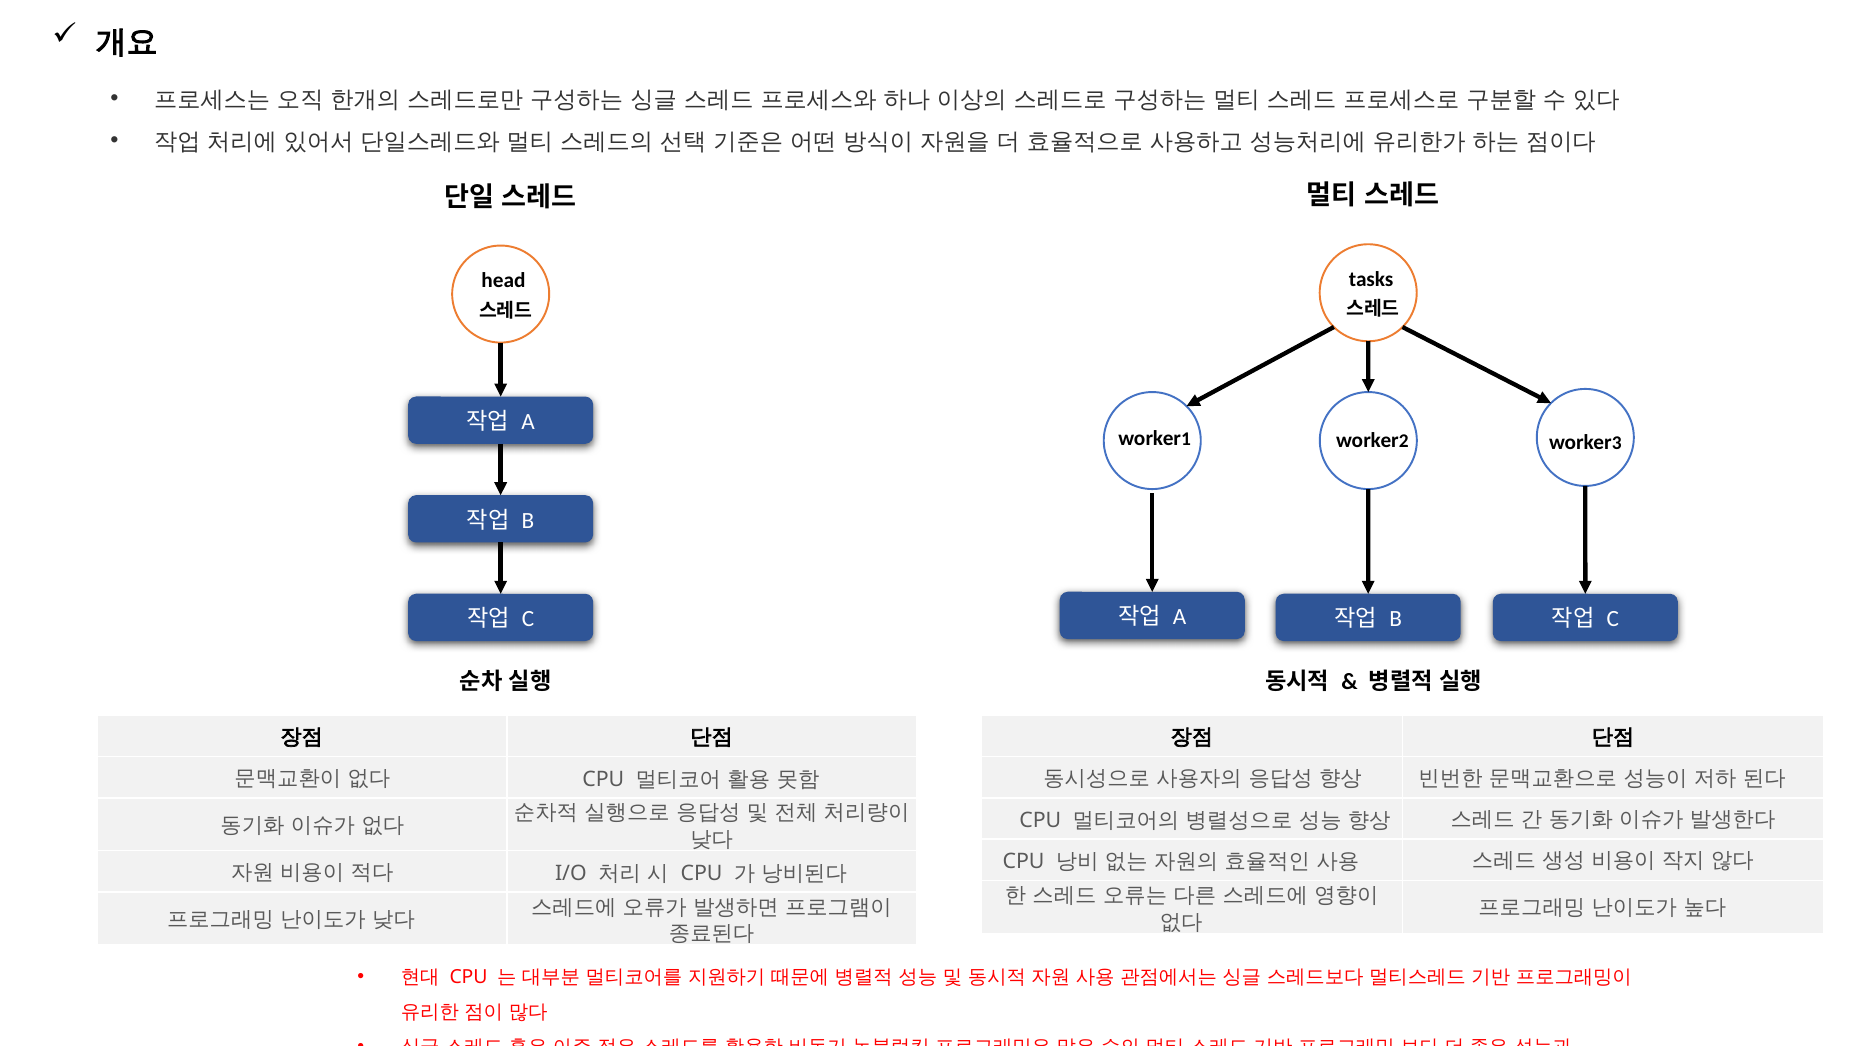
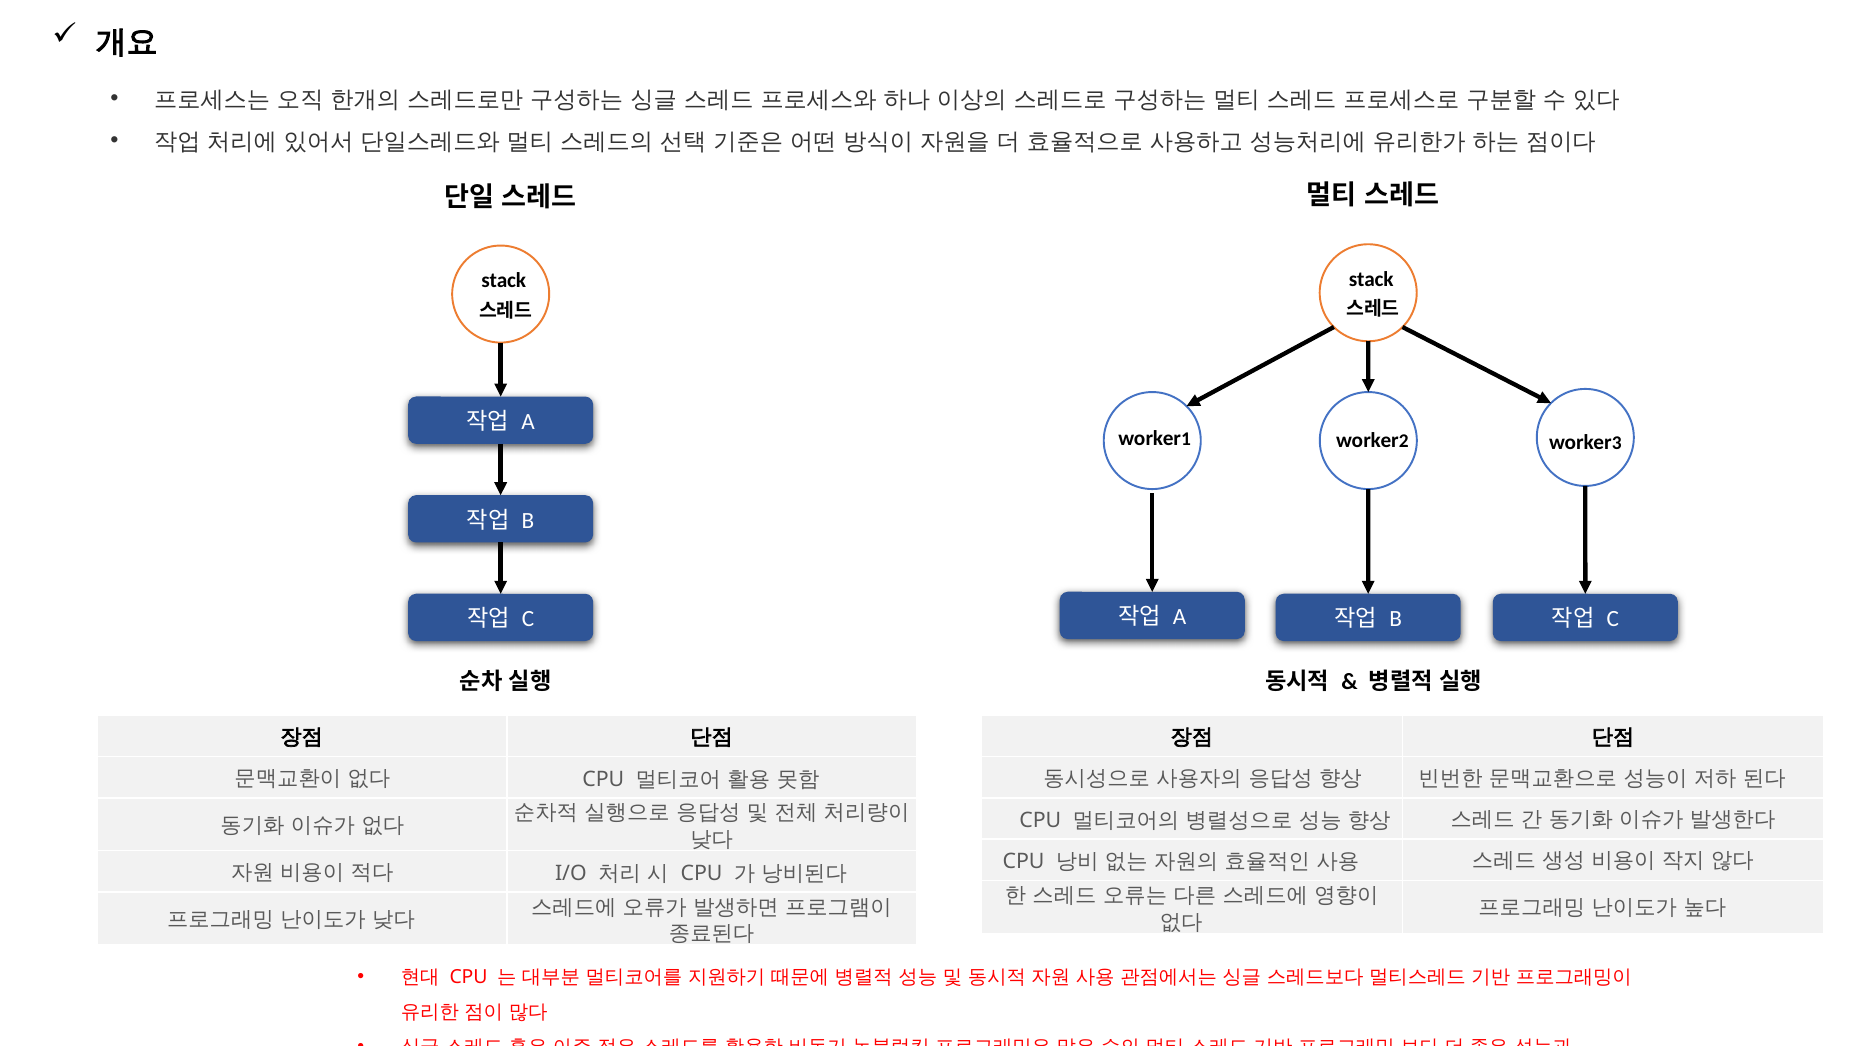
tasks: tasks -> stack (1371, 279)
head: head -> stack (504, 281)
